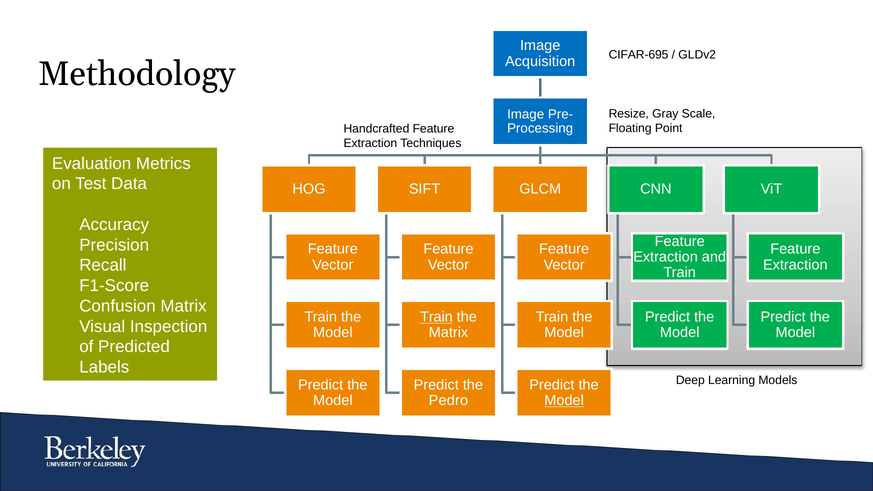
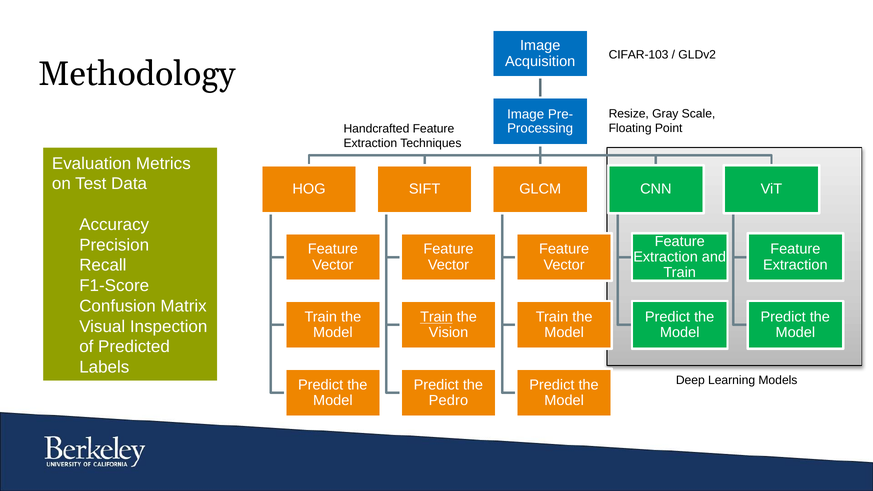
CIFAR-695: CIFAR-695 -> CIFAR-103 (639, 55)
Matrix: Matrix -> Vision (449, 333)
Model underline: present -> none (564, 401)
